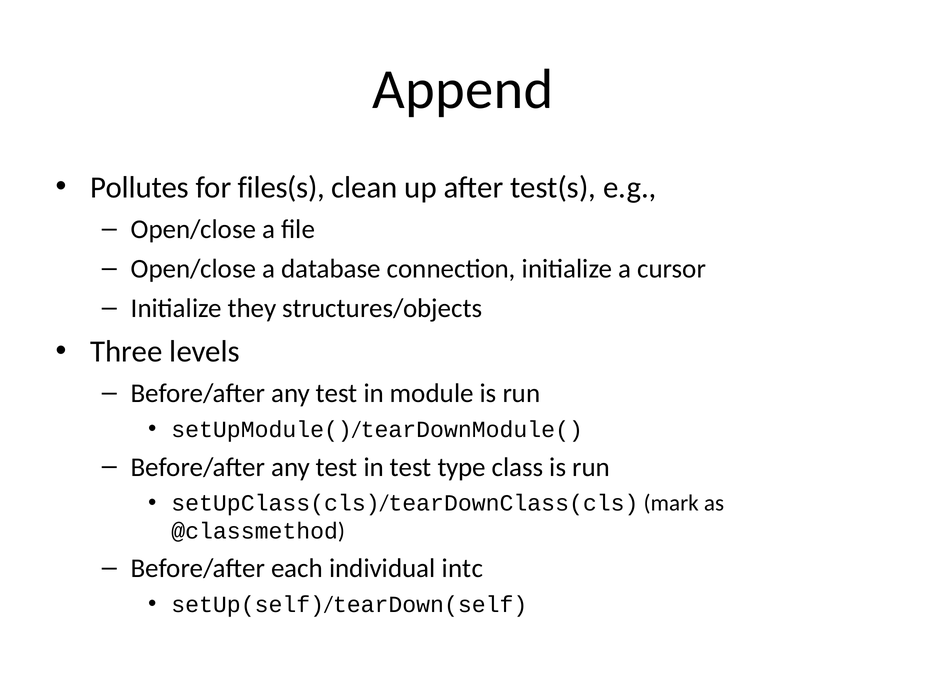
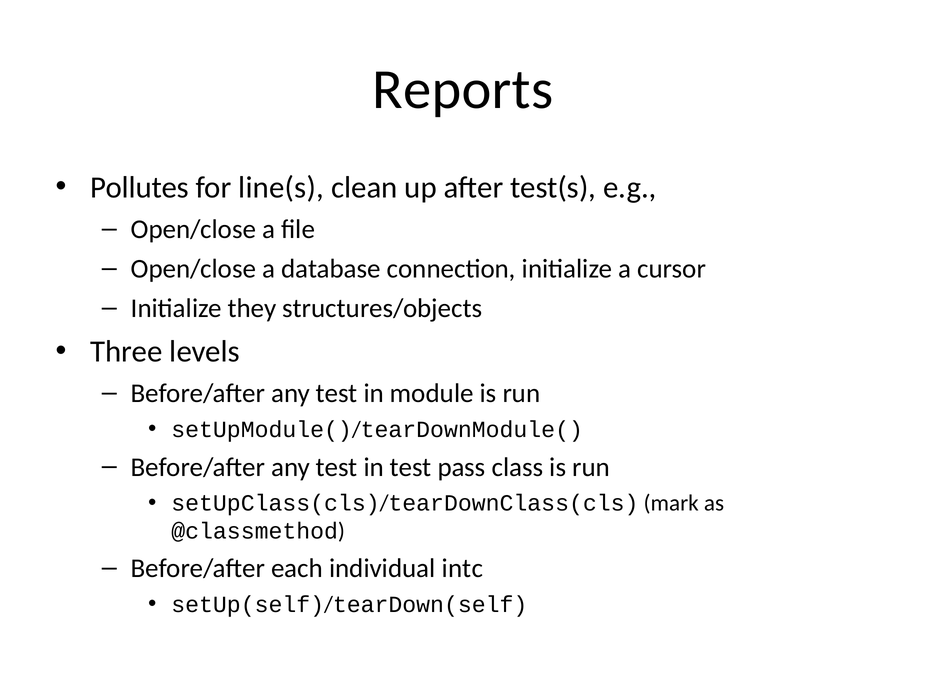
Append: Append -> Reports (463, 90)
files(s: files(s -> line(s (281, 187)
type: type -> pass (462, 467)
